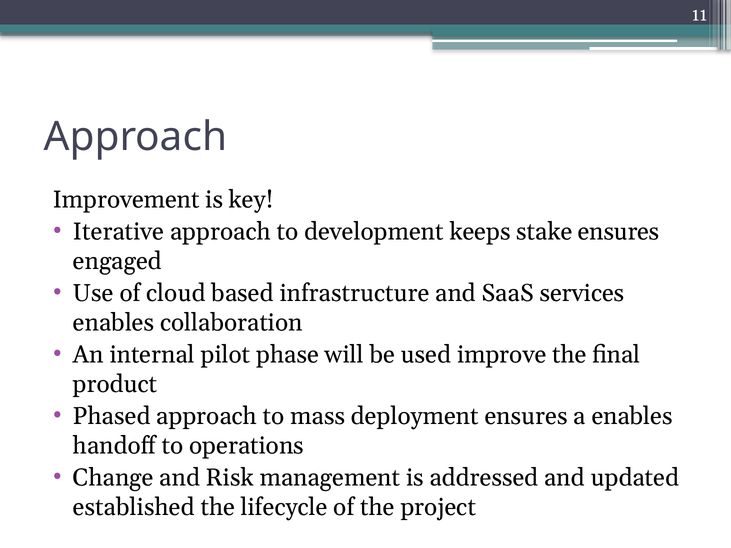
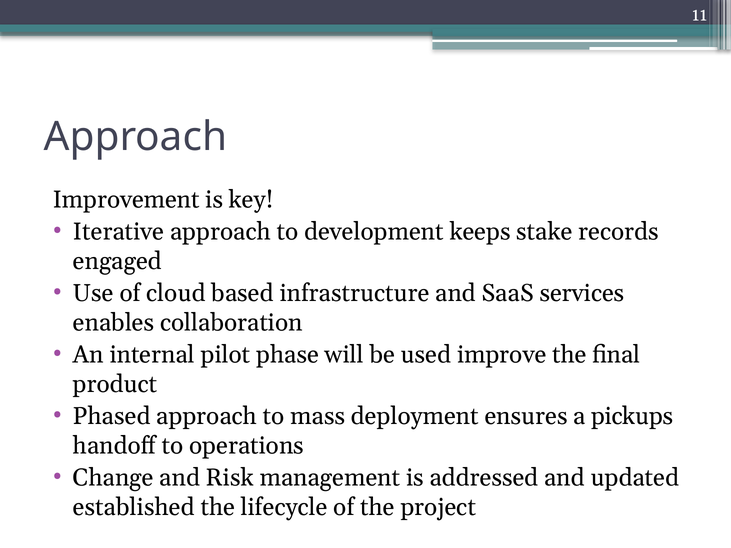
stake ensures: ensures -> records (619, 232)
a enables: enables -> pickups (632, 417)
